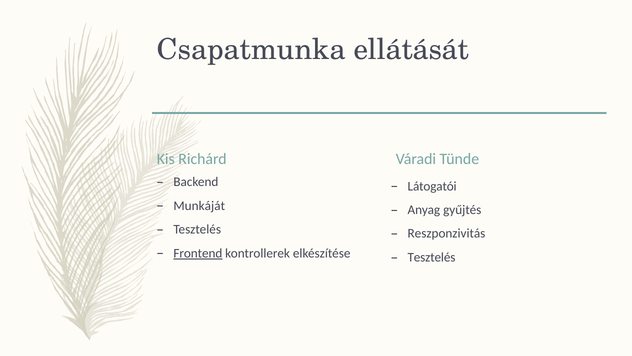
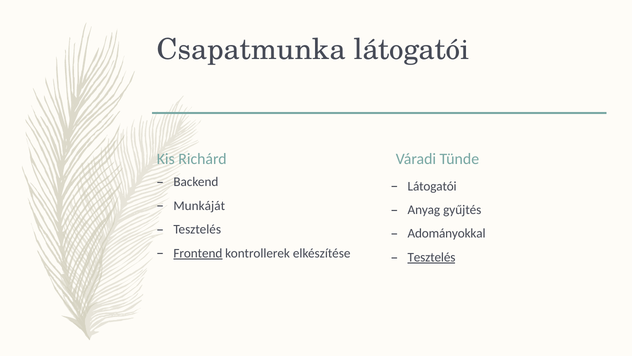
Csapatmunka ellátását: ellátását -> látogatói (411, 50)
Reszponzivitás: Reszponzivitás -> Adományokkal (447, 233)
Tesztelés underline: none -> present (431, 257)
